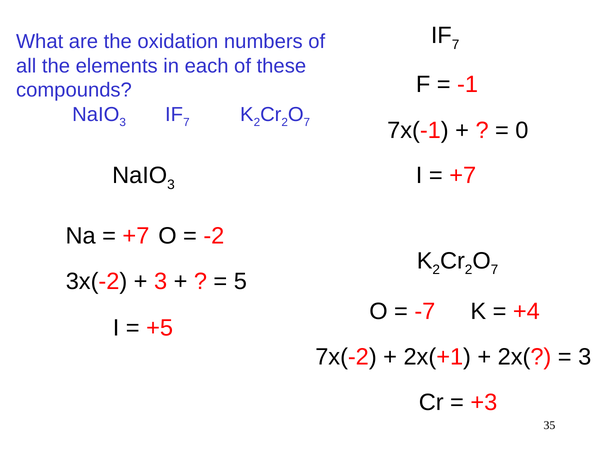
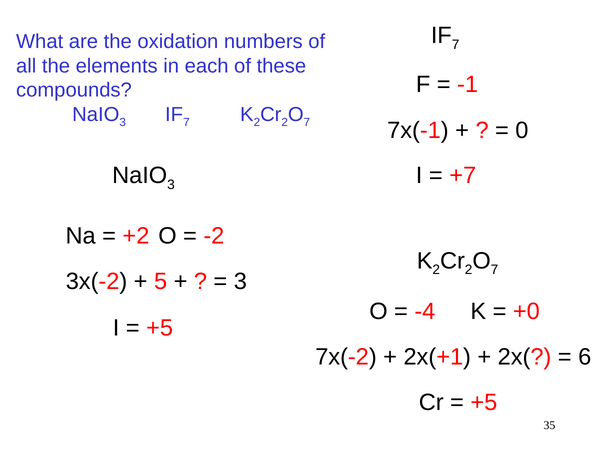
+7: +7 -> +2 (136, 236)
3: 3 -> 5 (161, 282)
5: 5 -> 3 (240, 282)
-7: -7 -> -4 (425, 311)
+4: +4 -> +0 (526, 311)
3: 3 -> 6 (585, 357)
+3: +3 -> +5 (484, 402)
